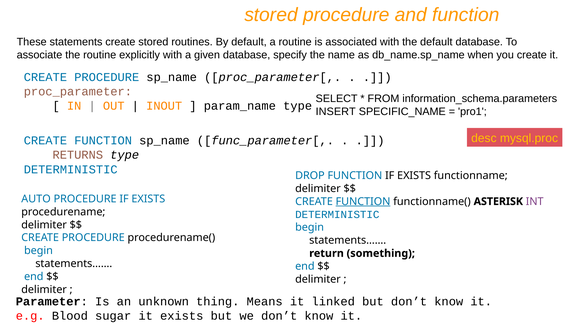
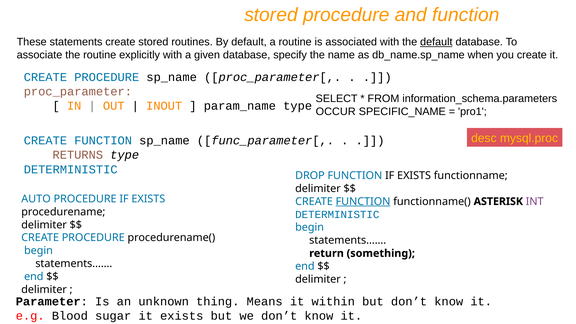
default underline: none -> present (436, 42)
INSERT: INSERT -> OCCUR (336, 112)
linked: linked -> within (333, 301)
